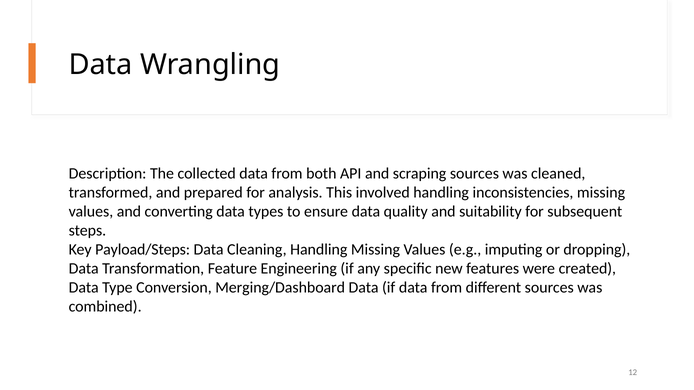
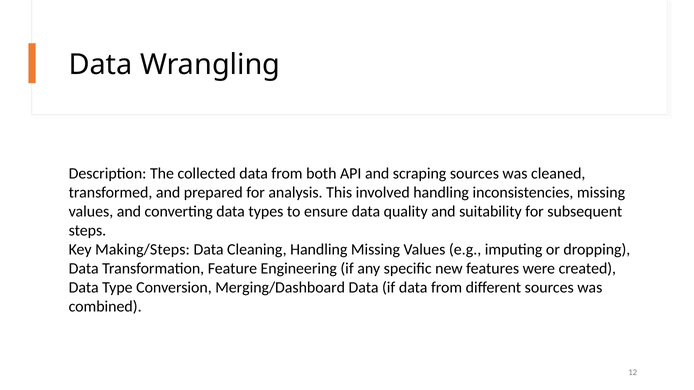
Payload/Steps: Payload/Steps -> Making/Steps (143, 250)
